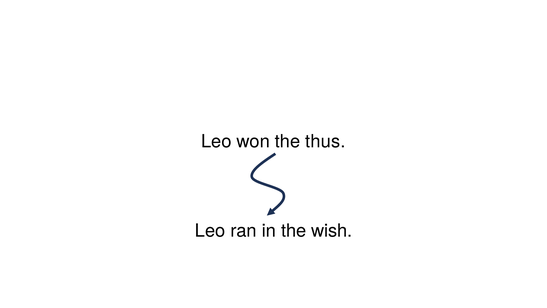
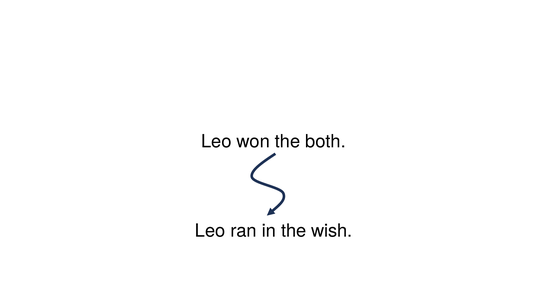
thus: thus -> both (326, 141)
